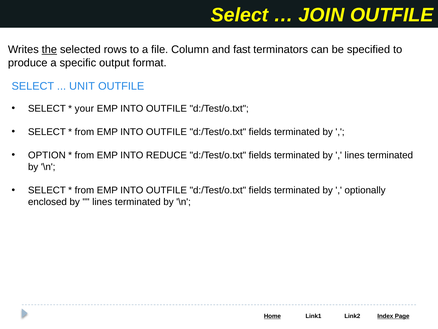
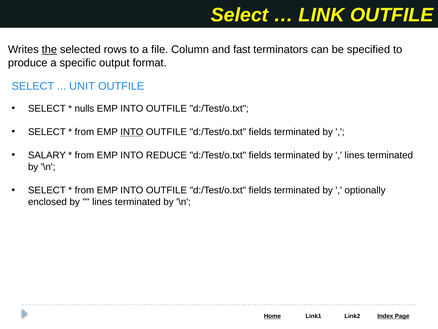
JOIN: JOIN -> LINK (322, 15)
your: your -> nulls (84, 108)
INTO underline: none -> present (132, 132)
OPTION: OPTION -> SALARY (47, 155)
